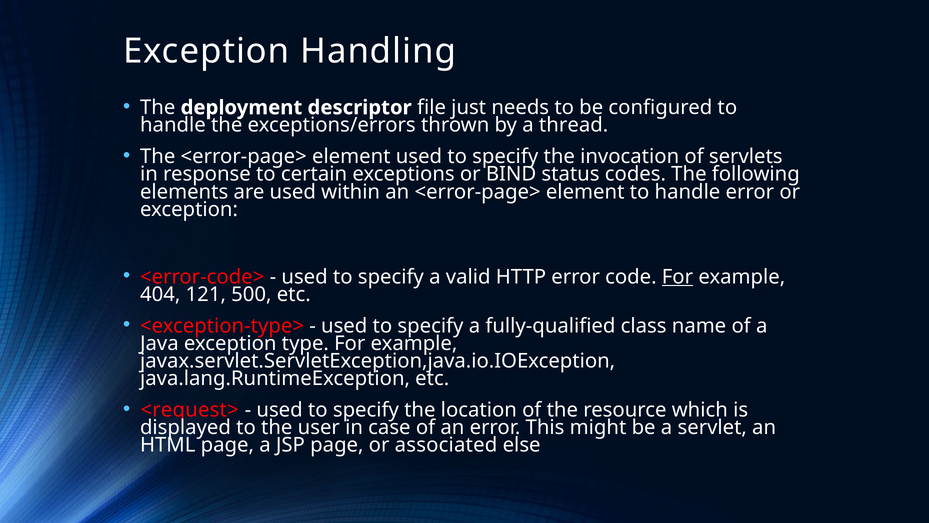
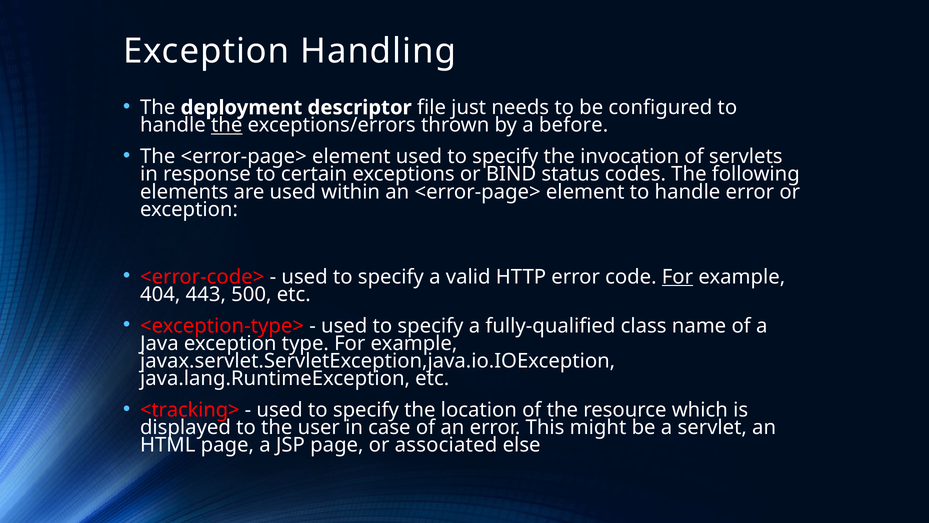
the underline: none -> present (227, 125)
thread: thread -> before (574, 125)
121: 121 -> 443 (206, 294)
<request>: <request> -> <tracking> (190, 410)
